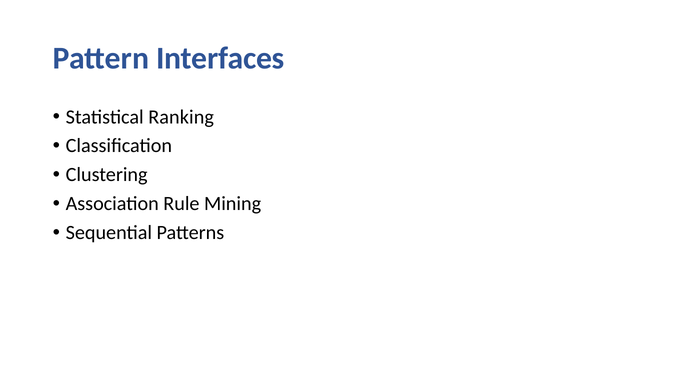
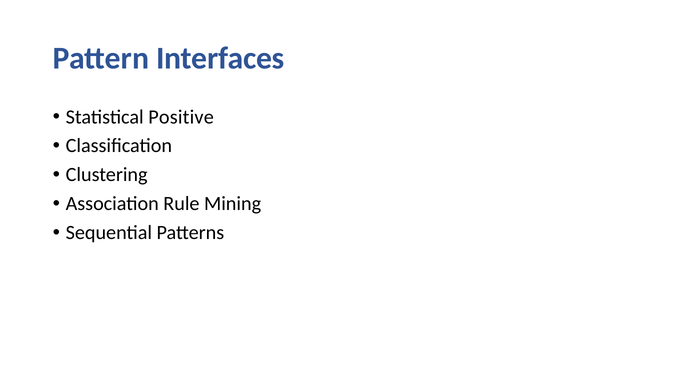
Ranking: Ranking -> Positive (181, 117)
